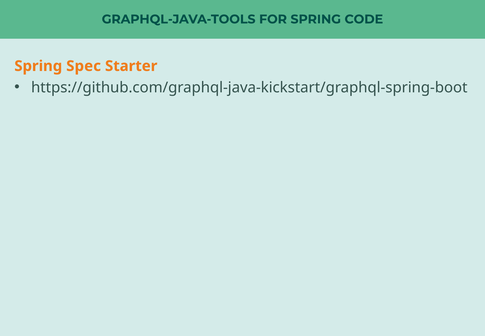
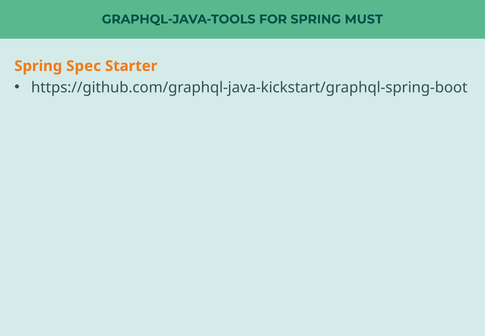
CODE: CODE -> MUST (364, 19)
